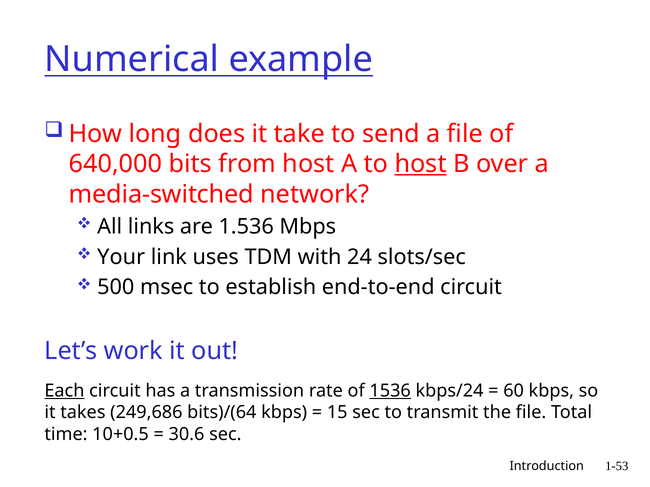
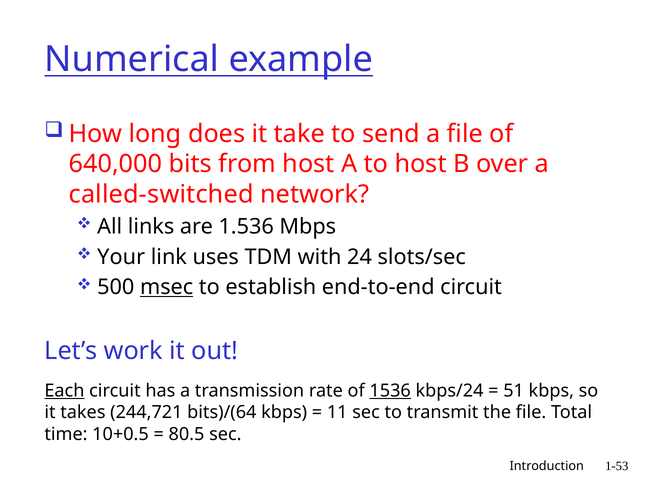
host underline: present -> none (421, 164)
media-switched: media-switched -> called-switched (161, 195)
msec underline: none -> present (167, 288)
60: 60 -> 51 (514, 391)
249,686: 249,686 -> 244,721 (146, 413)
15: 15 -> 11 (337, 413)
30.6: 30.6 -> 80.5 (186, 435)
